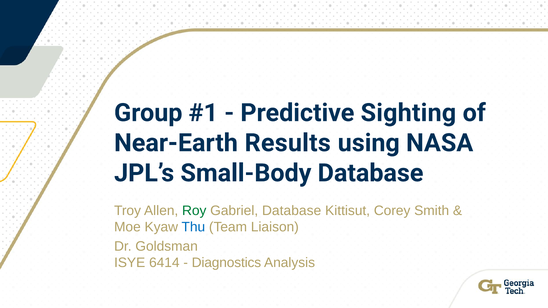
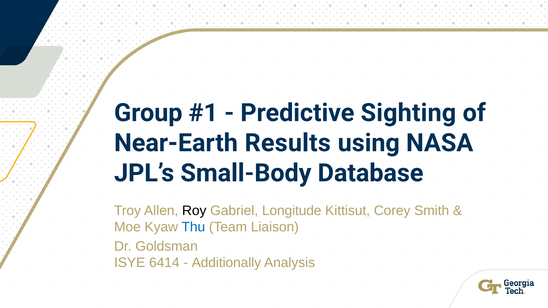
Roy colour: green -> black (194, 211)
Gabriel Database: Database -> Longitude (292, 211)
Diagnostics: Diagnostics -> Additionally (226, 263)
